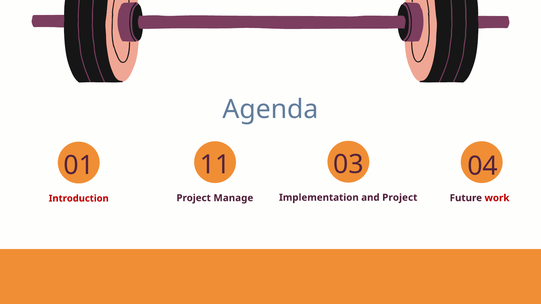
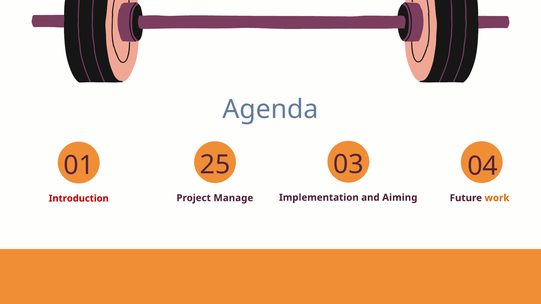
11: 11 -> 25 (215, 165)
work colour: red -> orange (497, 198)
and Project: Project -> Aiming (400, 198)
